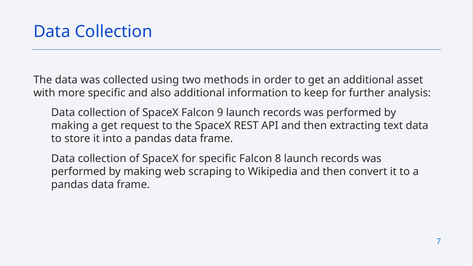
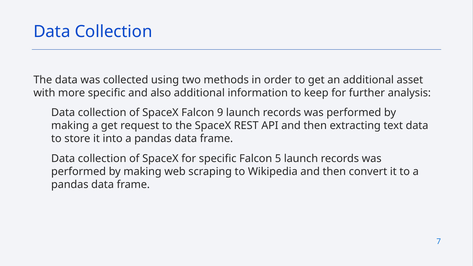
8: 8 -> 5 (278, 159)
